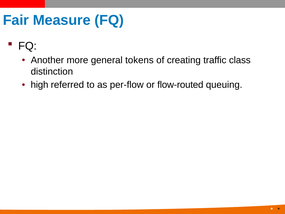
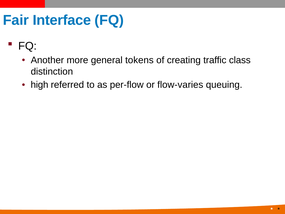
Measure: Measure -> Interface (62, 20)
flow-routed: flow-routed -> flow-varies (180, 85)
